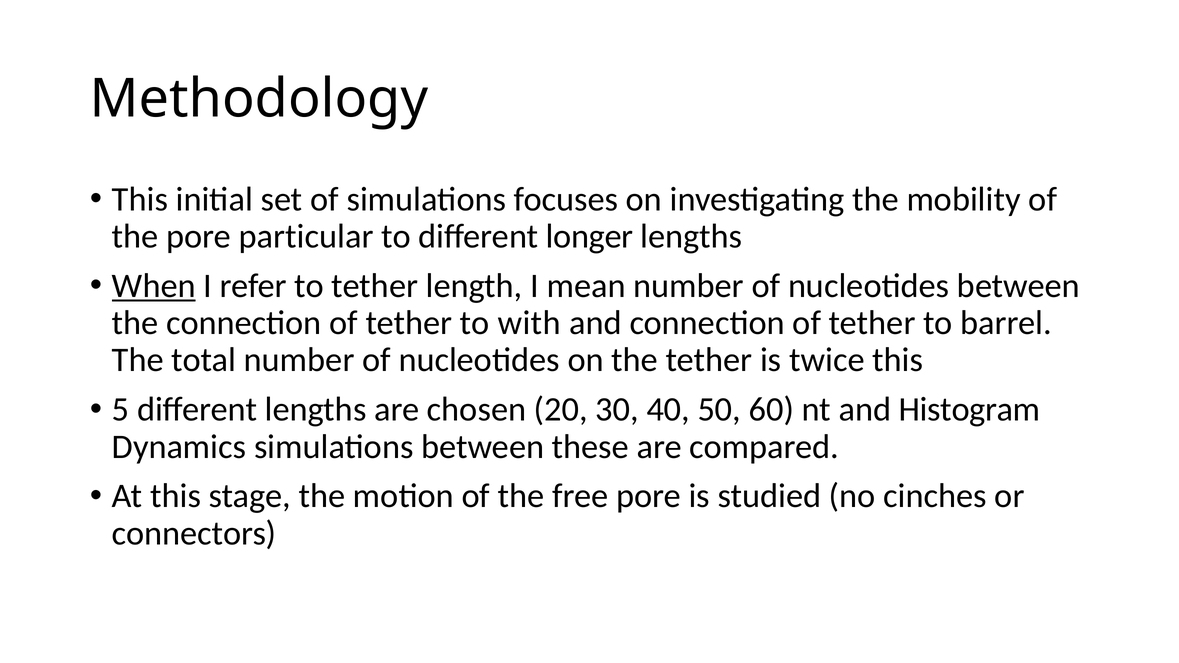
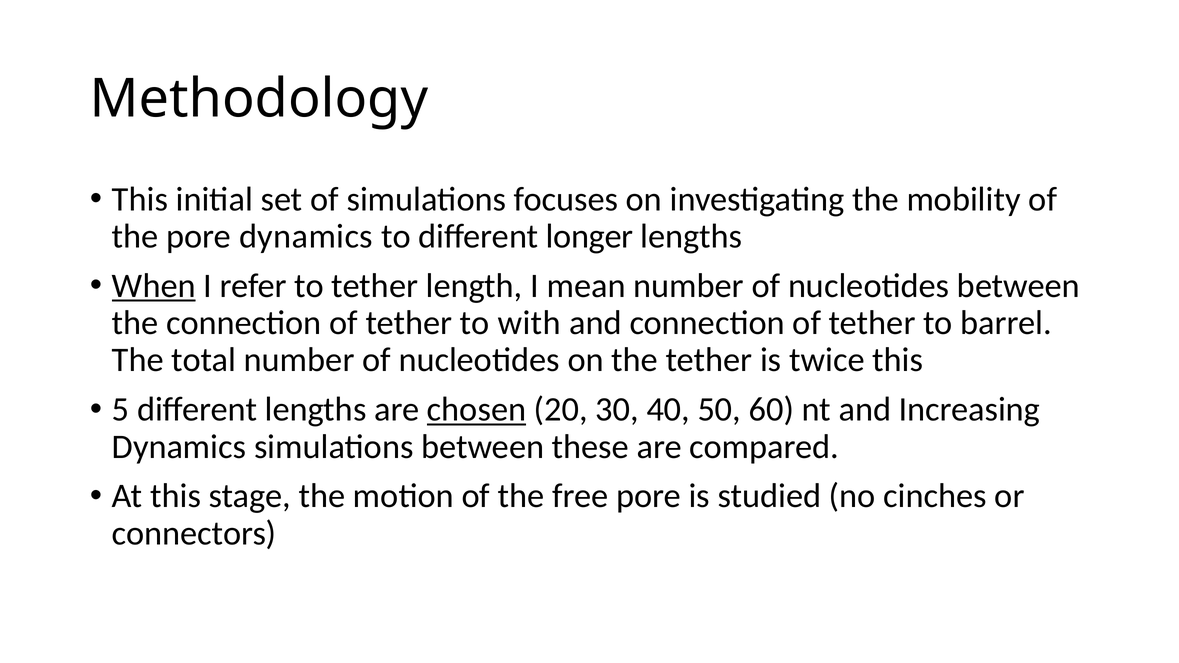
pore particular: particular -> dynamics (306, 236)
chosen underline: none -> present (477, 410)
Histogram: Histogram -> Increasing (969, 410)
